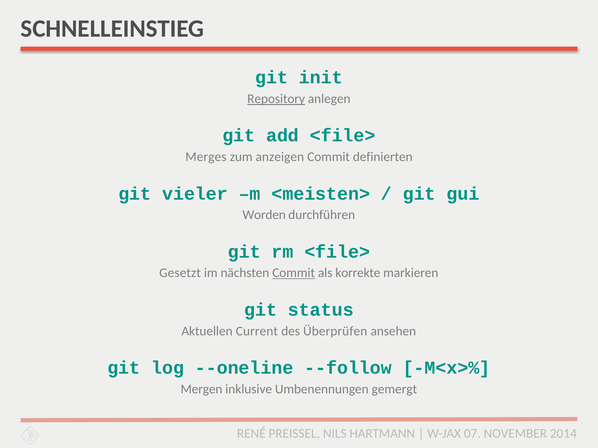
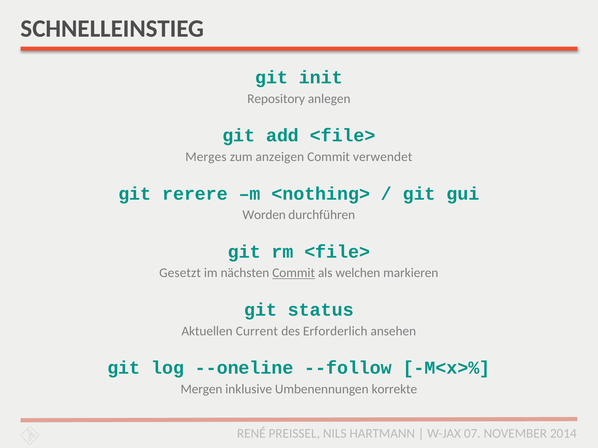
Repository underline: present -> none (276, 99)
definierten: definierten -> verwendet (383, 157)
vieler: vieler -> rerere (195, 194)
<meisten>: <meisten> -> <nothing> (321, 194)
korrekte: korrekte -> welchen (358, 273)
Überprüfen: Überprüfen -> Erforderlich (335, 331)
gemergt: gemergt -> korrekte (394, 389)
